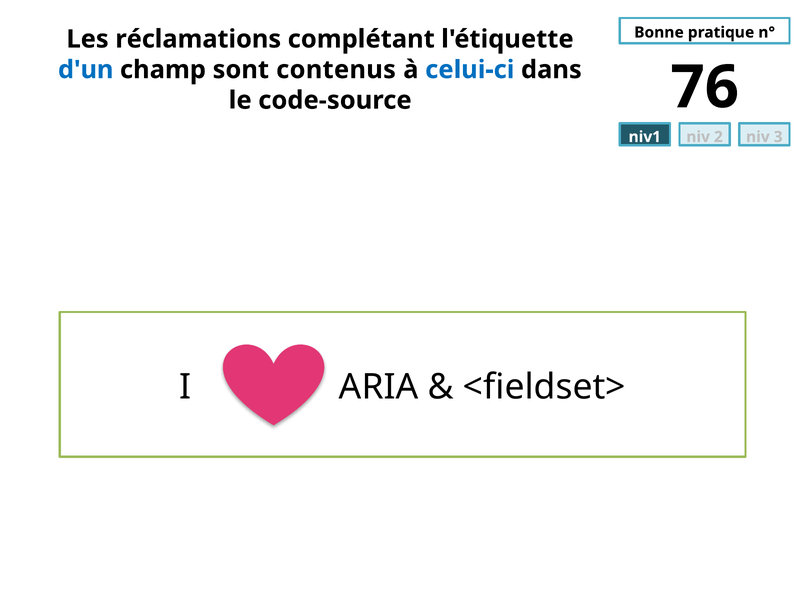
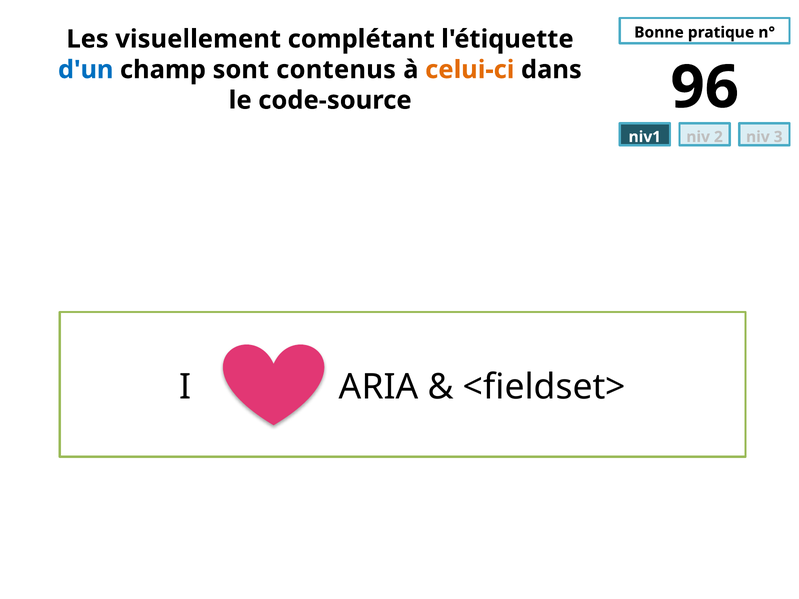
réclamations: réclamations -> visuellement (198, 39)
celui-ci colour: blue -> orange (470, 70)
76: 76 -> 96 (705, 88)
